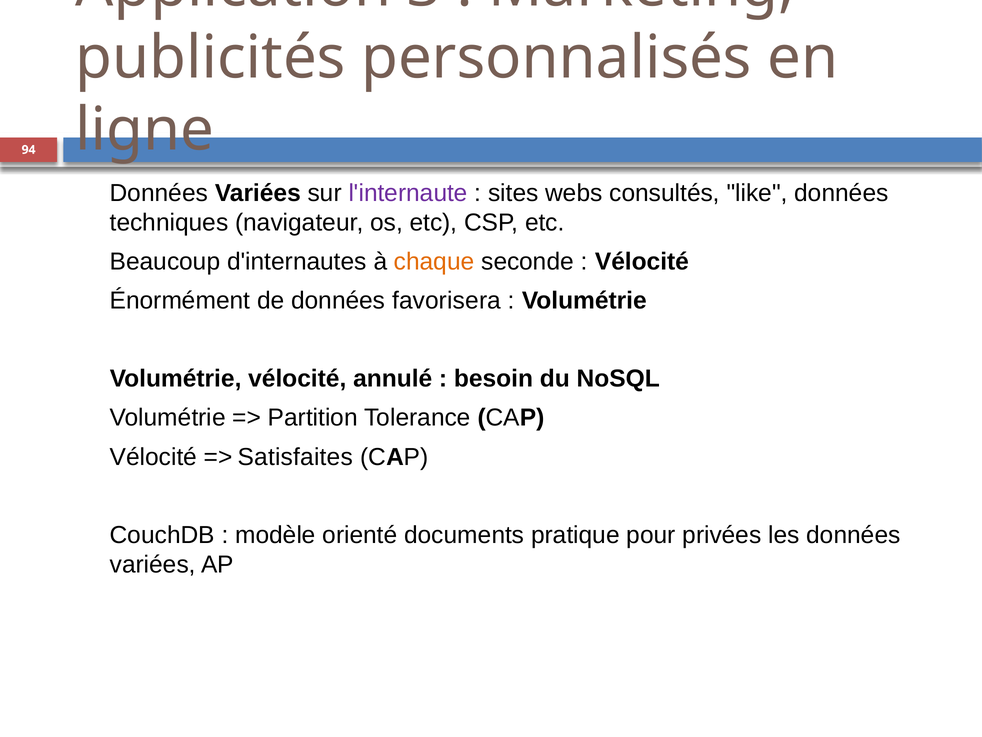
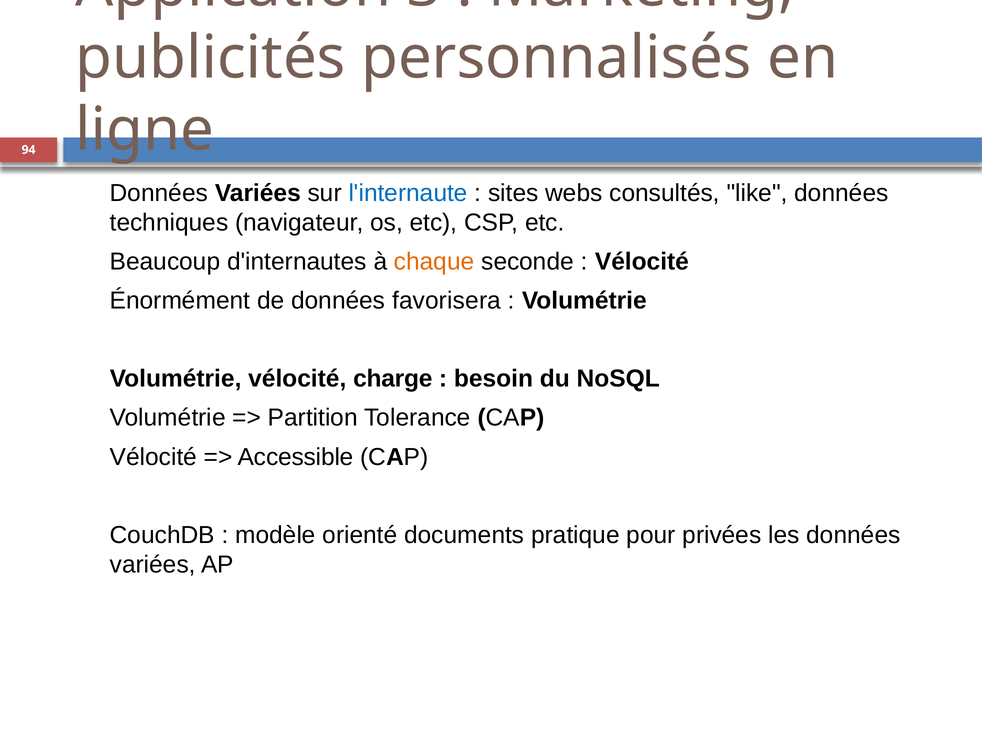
l'internaute colour: purple -> blue (408, 193)
annulé: annulé -> charge (393, 379)
Satisfaites: Satisfaites -> Accessible (296, 457)
